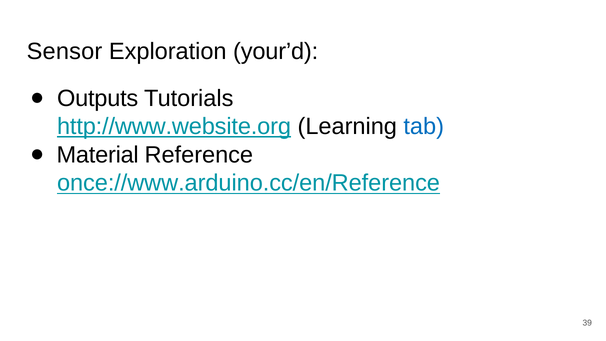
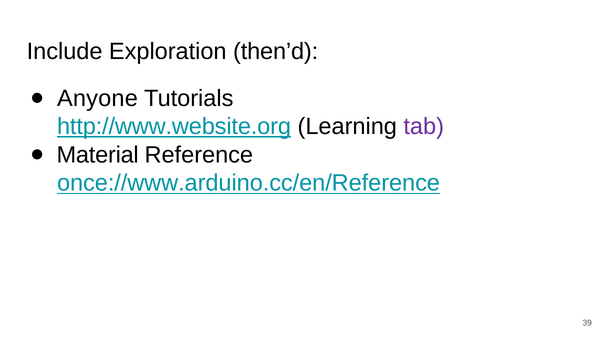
Sensor: Sensor -> Include (65, 51)
your’d: your’d -> then’d (276, 51)
Outputs: Outputs -> Anyone (97, 98)
tab colour: blue -> purple (424, 127)
